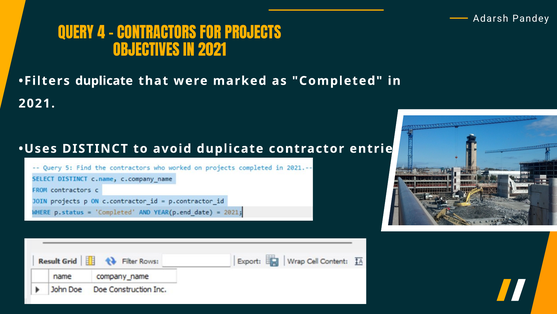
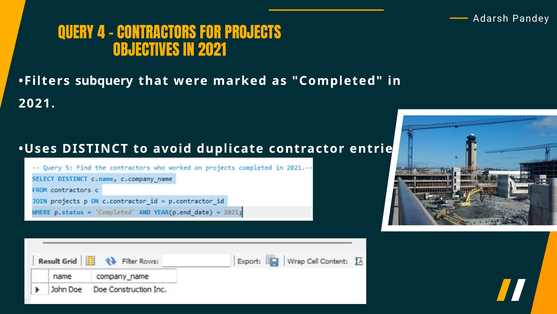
Filters duplicate: duplicate -> subquery (104, 81)
